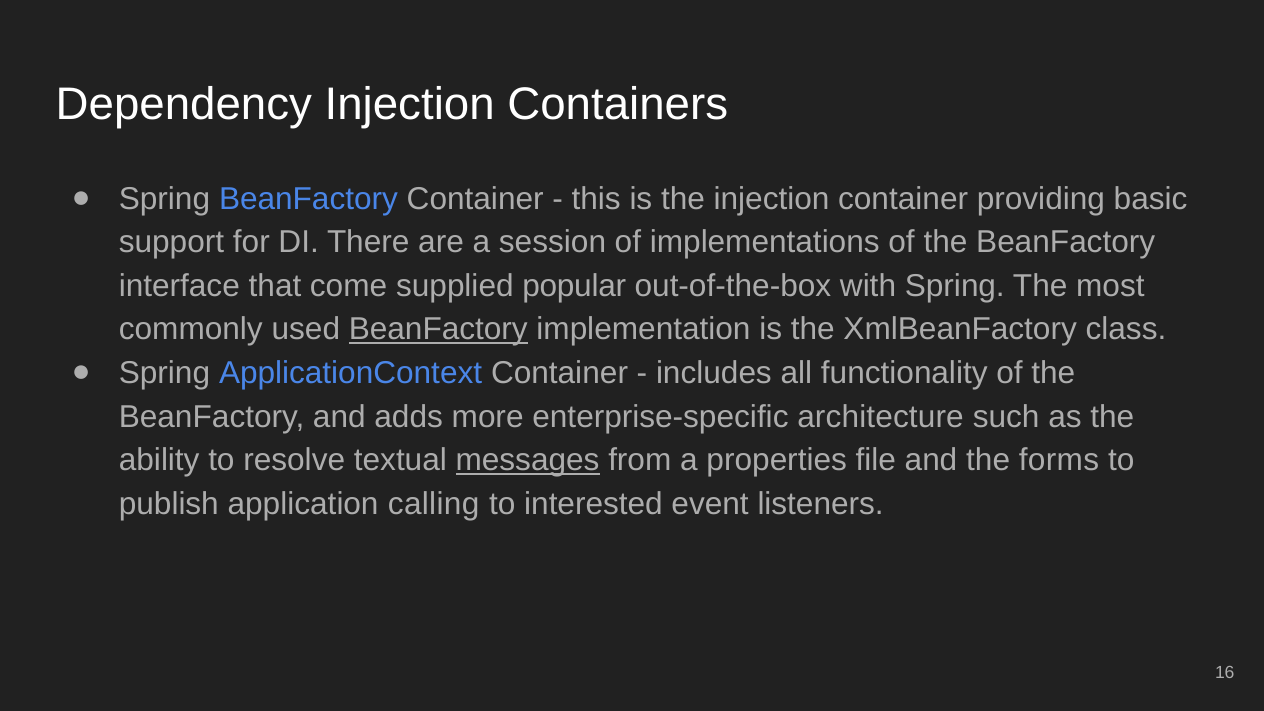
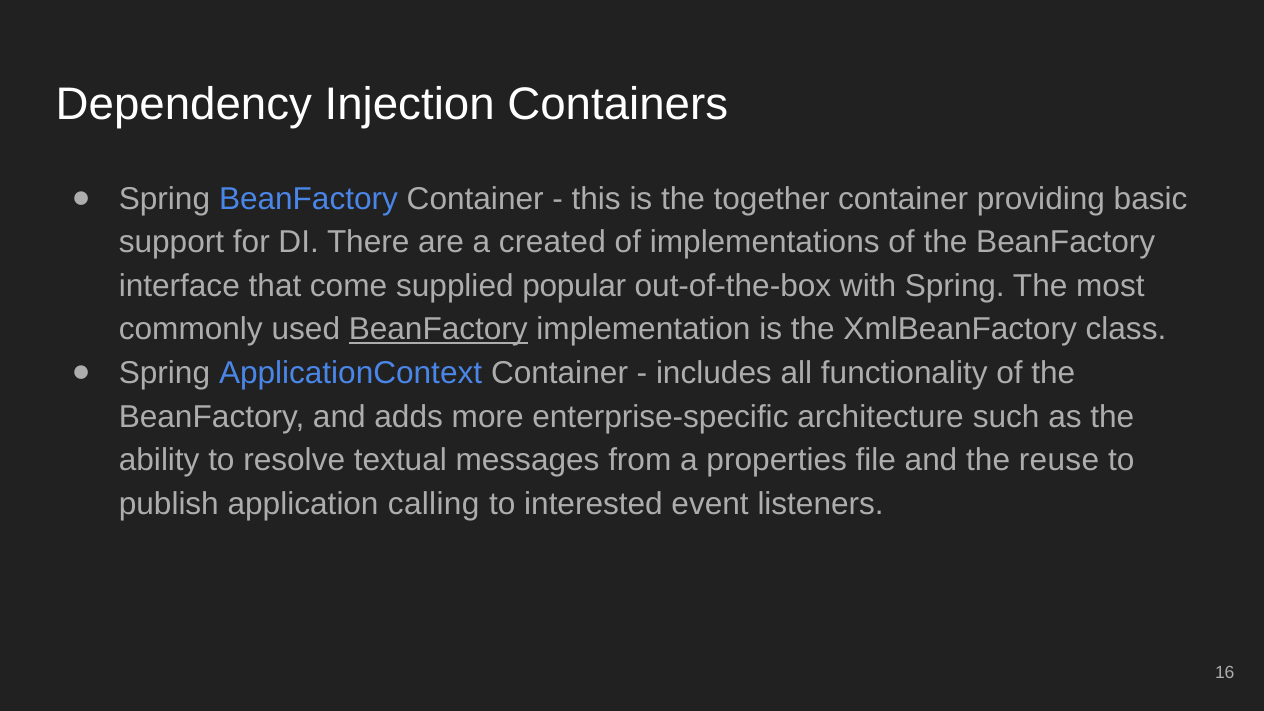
the injection: injection -> together (772, 199)
session: session -> created (552, 242)
messages underline: present -> none (528, 460)
forms: forms -> reuse (1059, 460)
